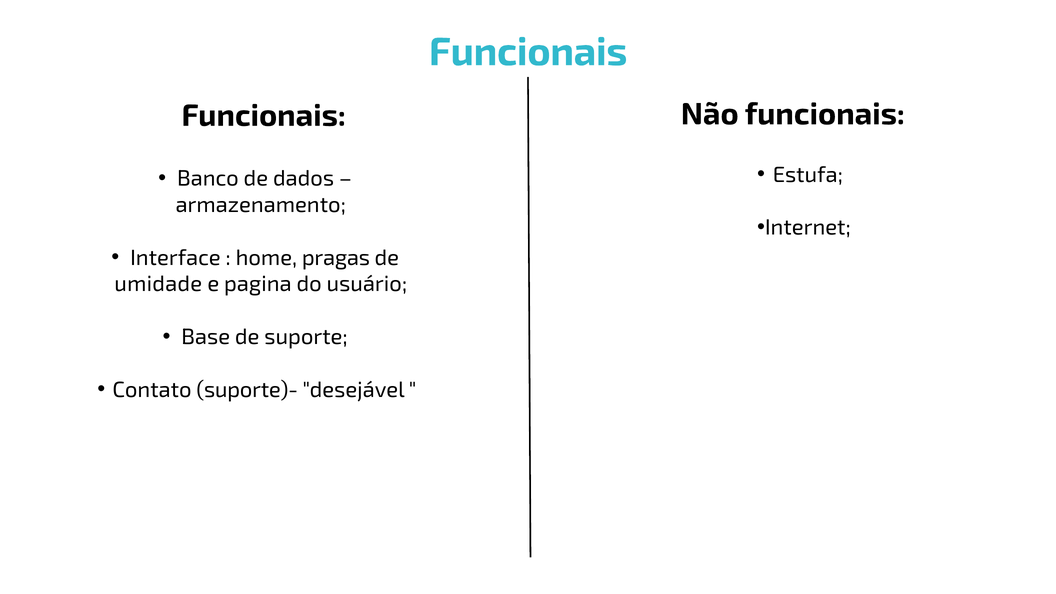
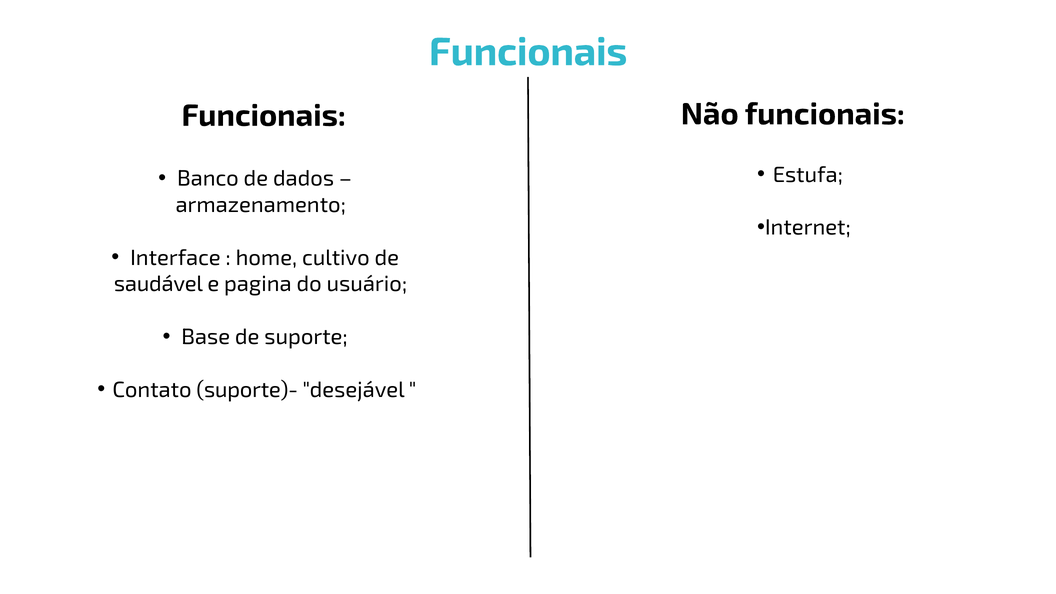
pragas: pragas -> cultivo (336, 258)
umidade: umidade -> saudável (158, 284)
